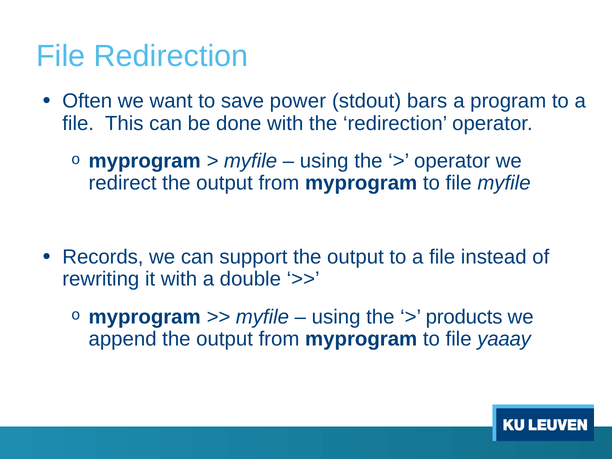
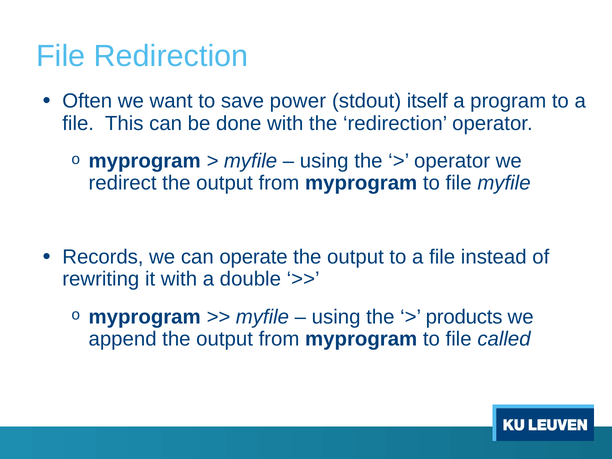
bars: bars -> itself (427, 101)
support: support -> operate (254, 257)
yaaay: yaaay -> called (504, 339)
